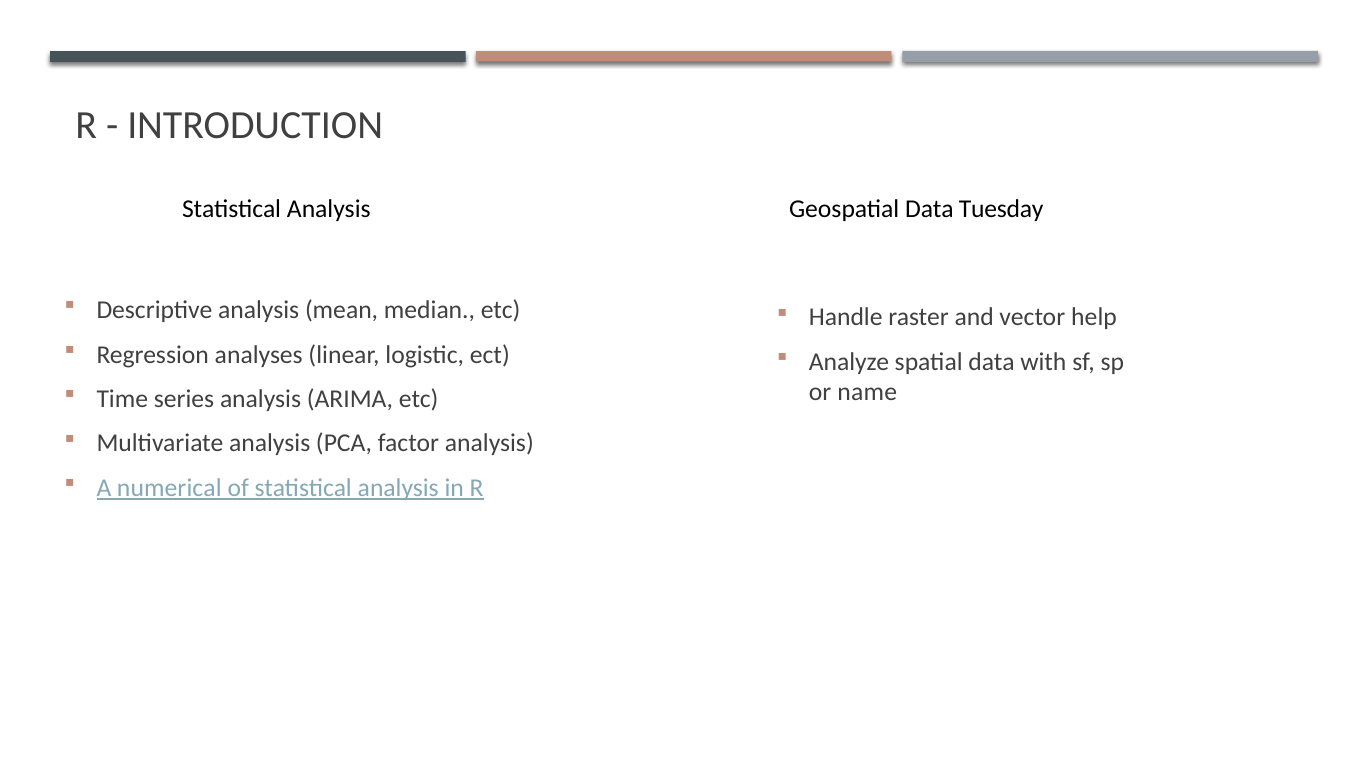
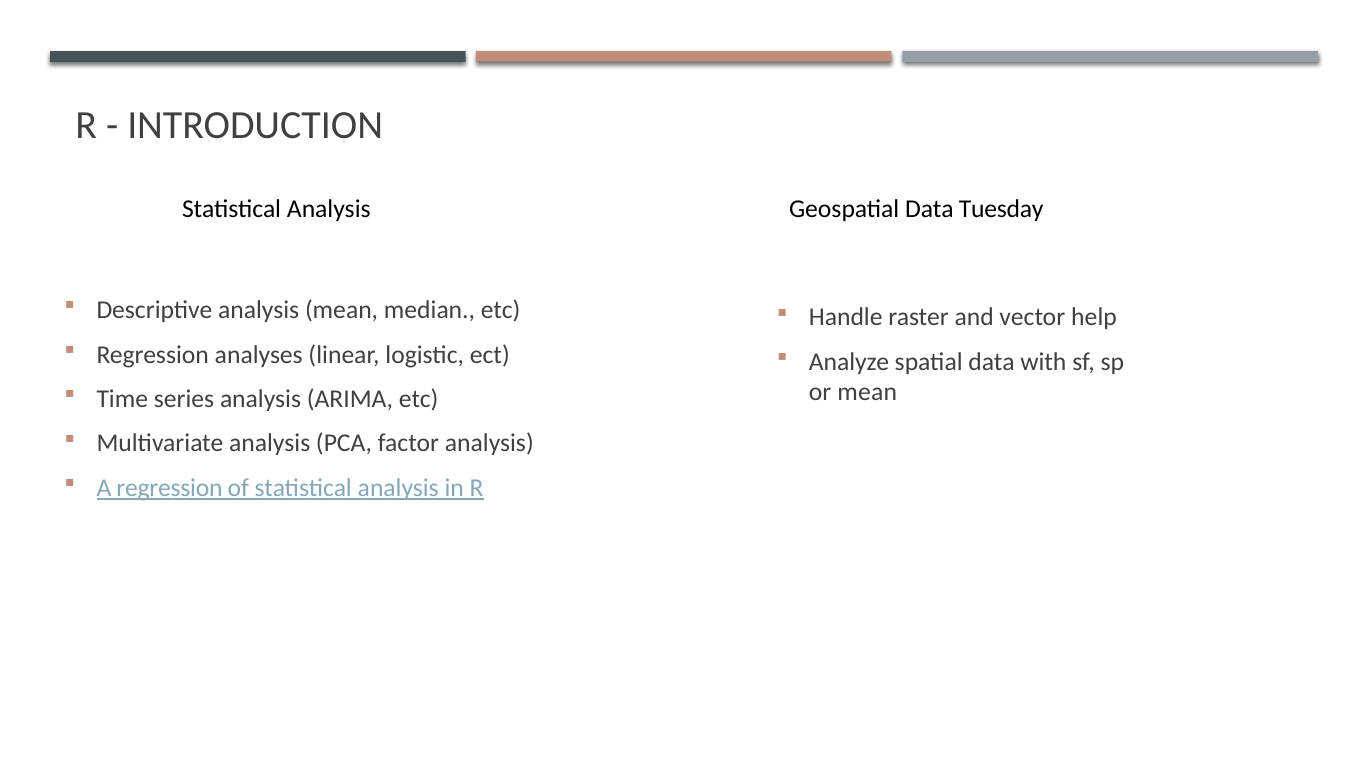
or name: name -> mean (867, 393)
A numerical: numerical -> regression (169, 488)
